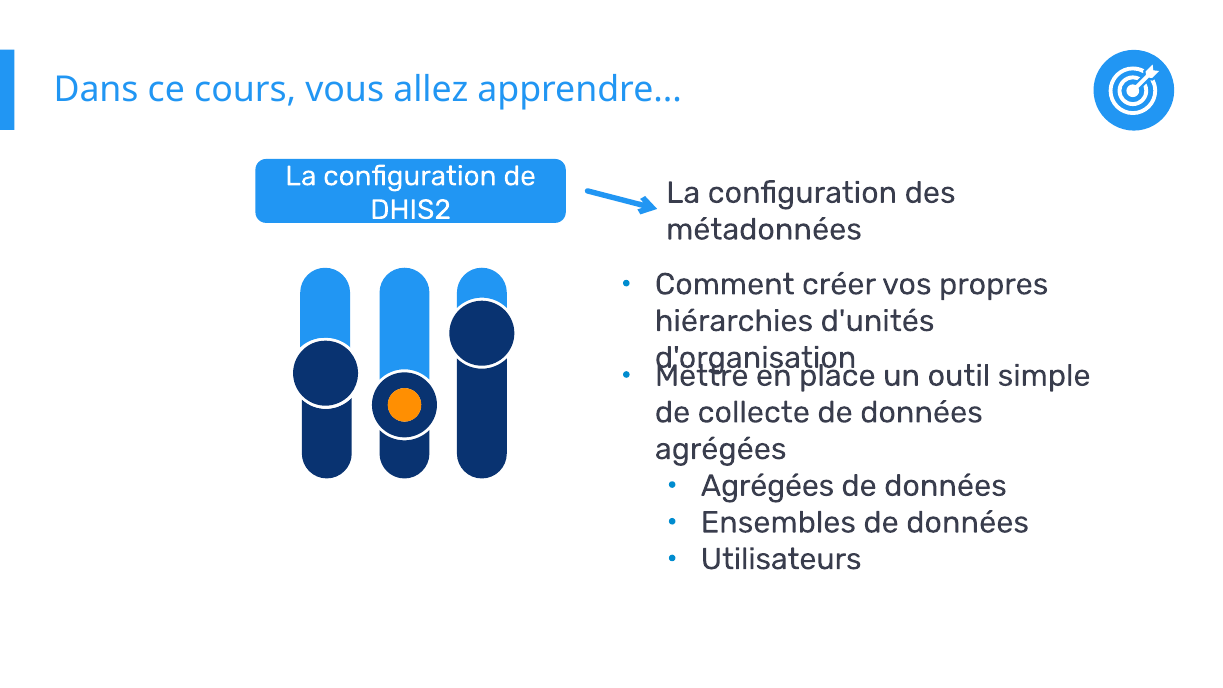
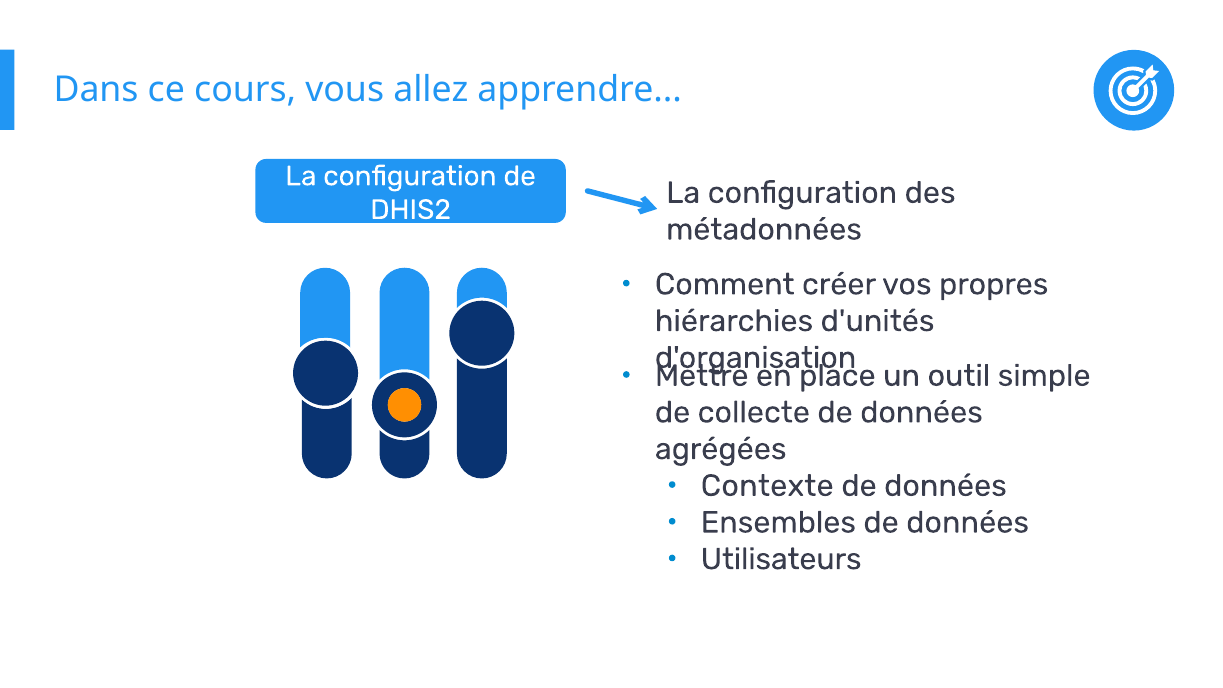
Agrégées: Agrégées -> Contexte (767, 486)
